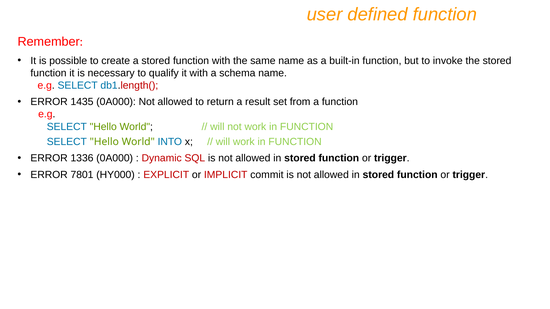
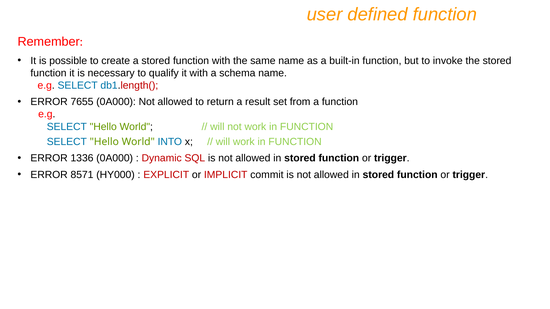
1435: 1435 -> 7655 (82, 102)
7801: 7801 -> 8571 (82, 175)
